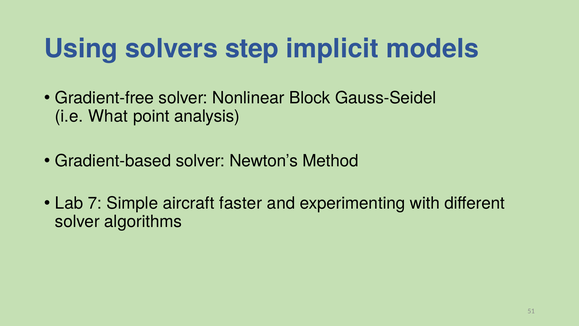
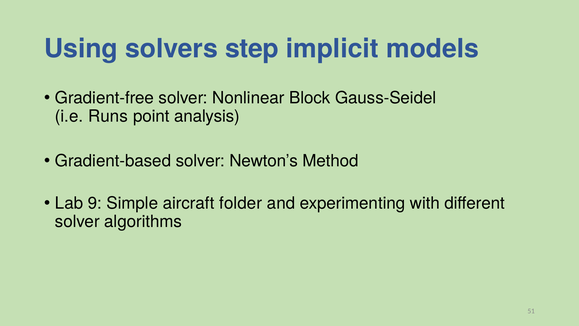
What: What -> Runs (108, 116)
7: 7 -> 9 (95, 203)
faster: faster -> folder (241, 203)
